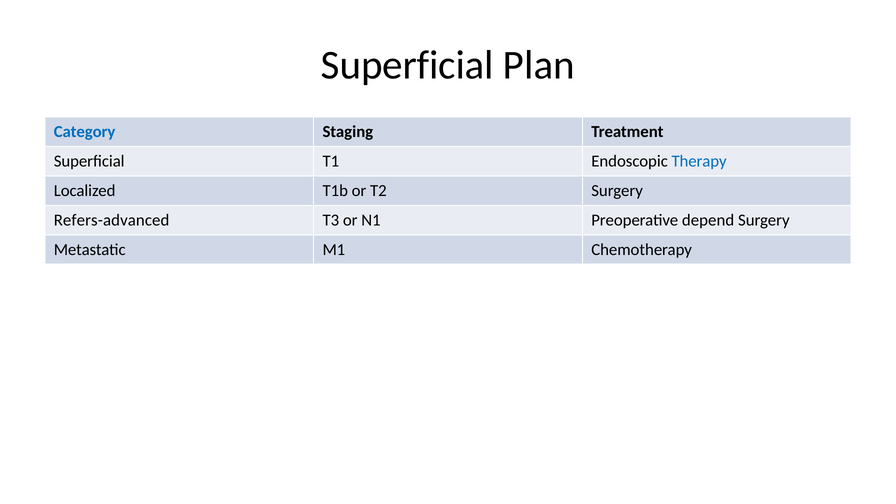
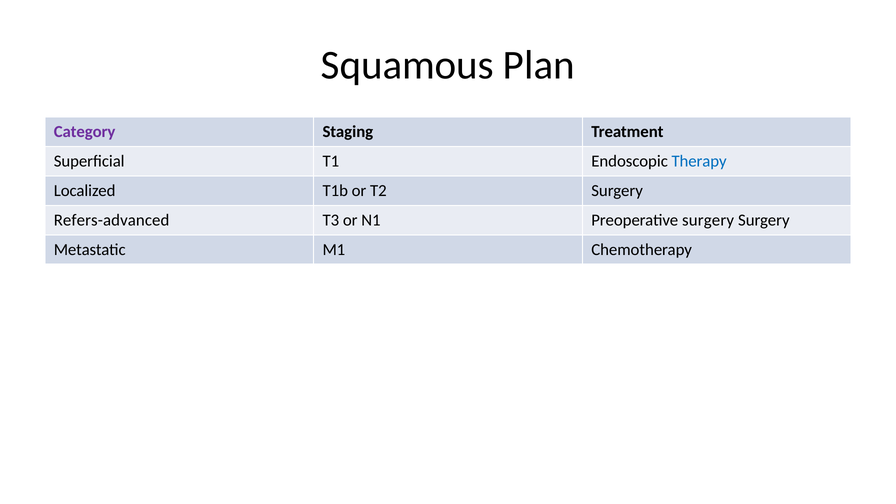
Superficial: Superficial -> Squamous (407, 65)
Category colour: blue -> purple (85, 132)
Preoperative depend: depend -> surgery (708, 220)
